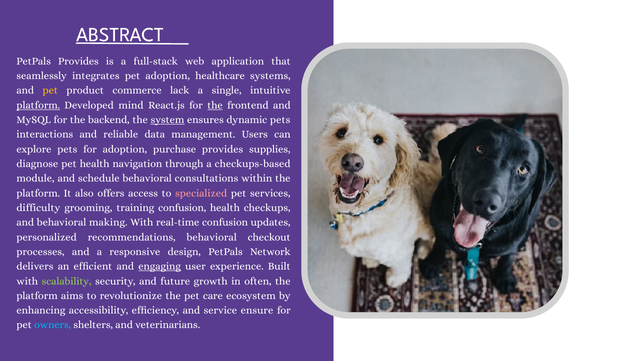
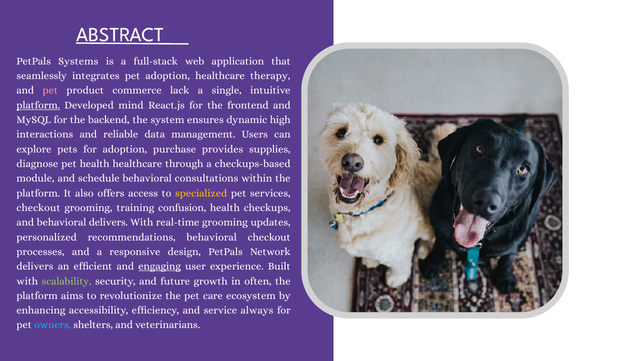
PetPals Provides: Provides -> Systems (78, 61)
systems: systems -> therapy (270, 76)
pet colour: yellow -> pink (50, 91)
the underline: present -> none (215, 105)
system underline: present -> none (167, 120)
dynamic pets: pets -> high (280, 120)
health navigation: navigation -> healthcare (137, 164)
specialized colour: pink -> yellow (201, 193)
difficulty: difficulty -> checkout (38, 208)
behavioral making: making -> delivers (108, 223)
real-time confusion: confusion -> grooming (225, 223)
ensure: ensure -> always (257, 310)
